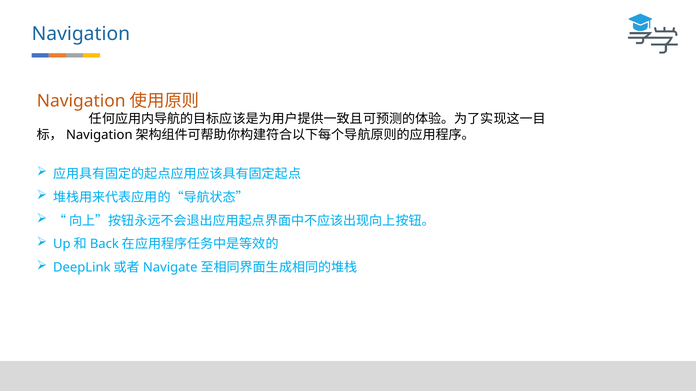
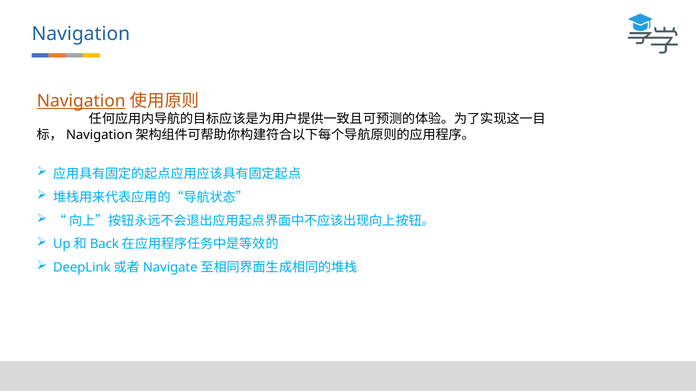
Navigation underline: none -> present (81, 101)
